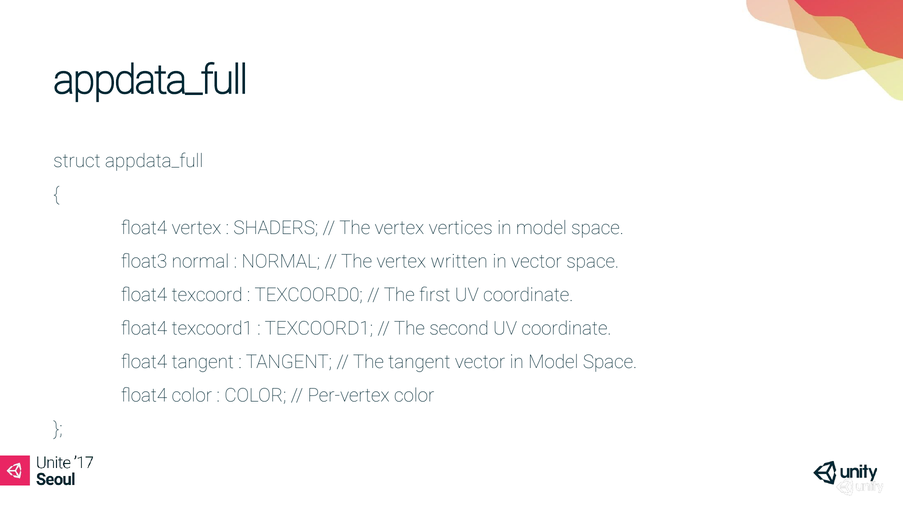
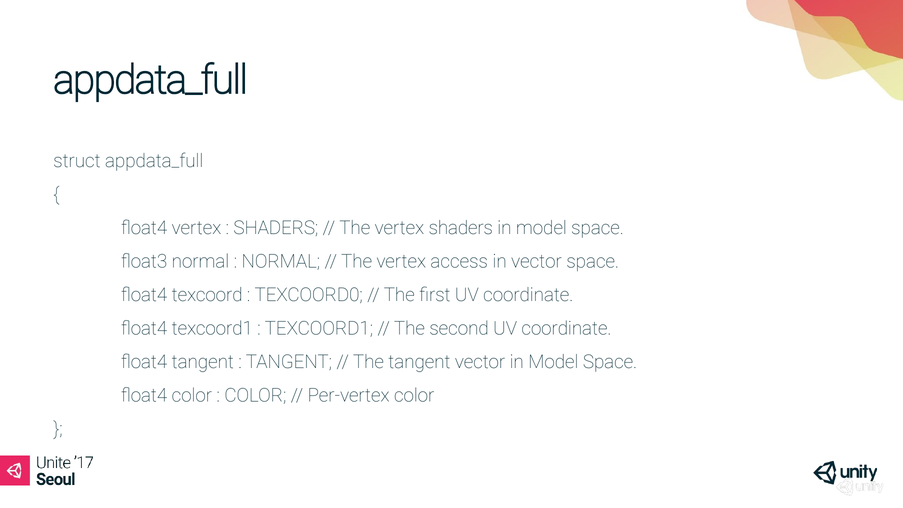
vertex vertices: vertices -> shaders (461, 228)
written: written -> access (459, 261)
